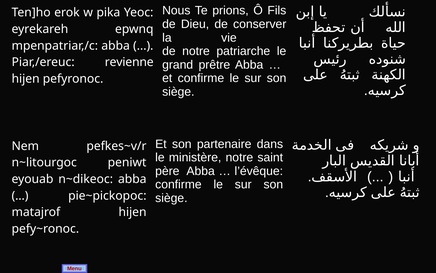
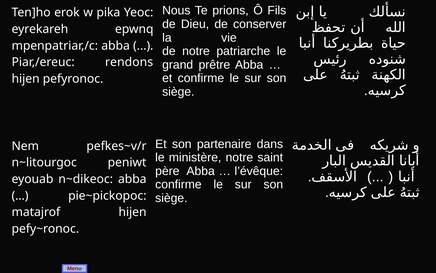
revienne: revienne -> rendons (129, 62)
